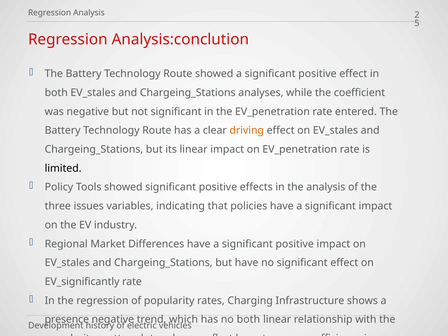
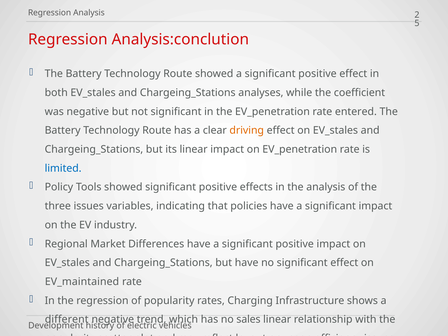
limited colour: black -> blue (63, 168)
EV_significantly: EV_significantly -> EV_maintained (82, 282)
presence: presence -> different (67, 319)
no both: both -> sales (248, 319)
